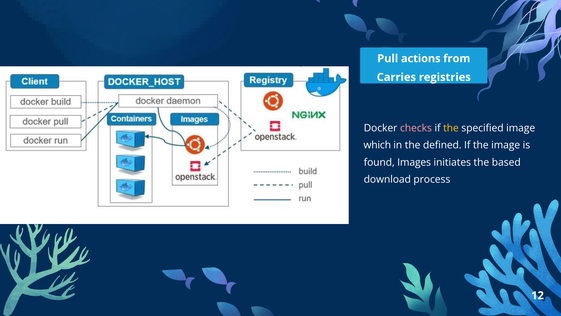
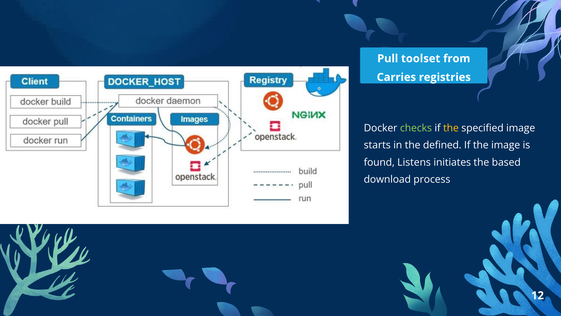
actions: actions -> toolset (421, 58)
checks colour: pink -> light green (416, 128)
which: which -> starts (377, 145)
Images: Images -> Listens (414, 162)
